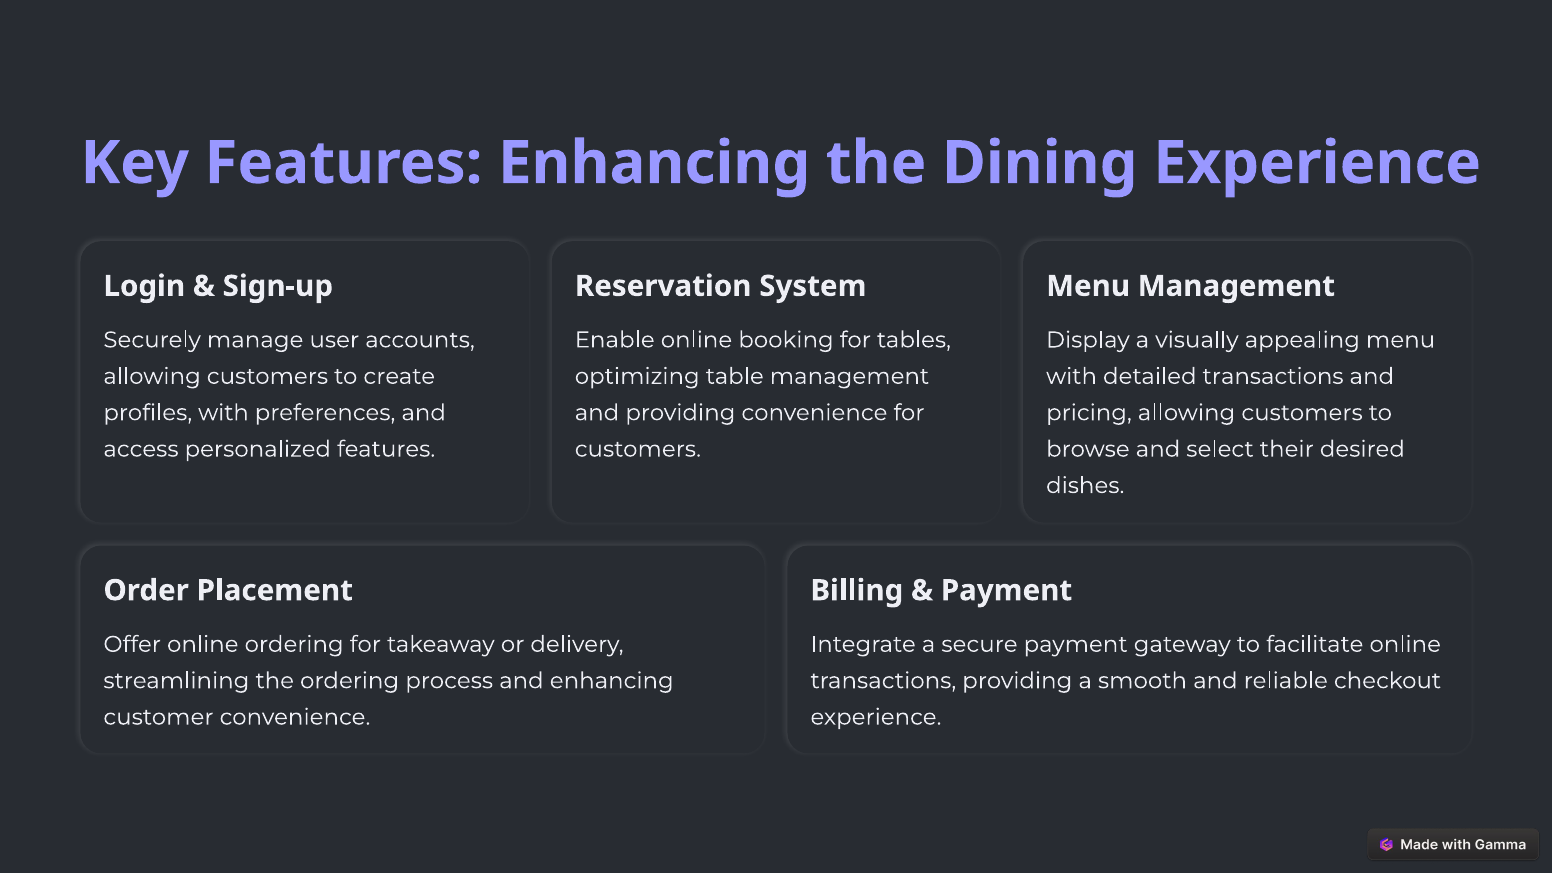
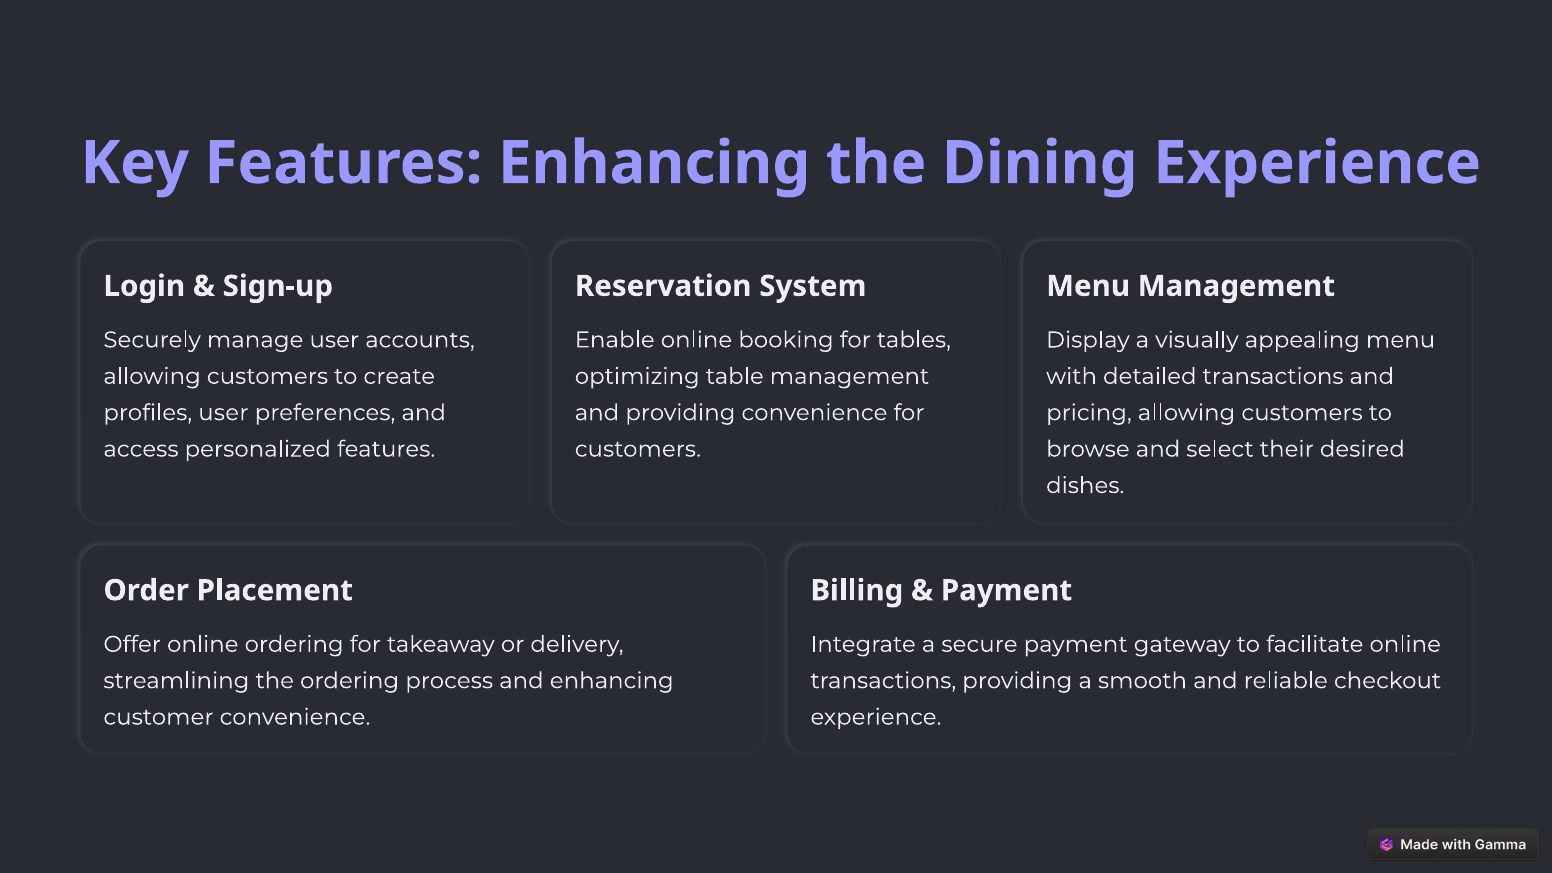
profiles with: with -> user (223, 413)
